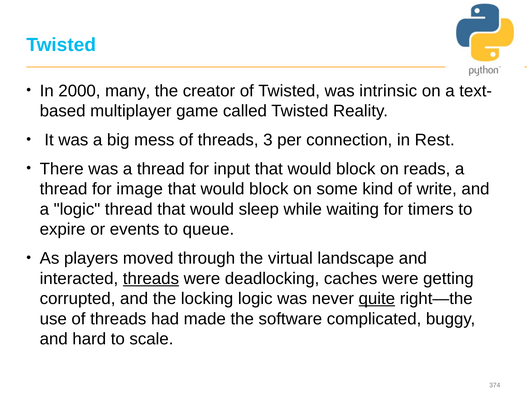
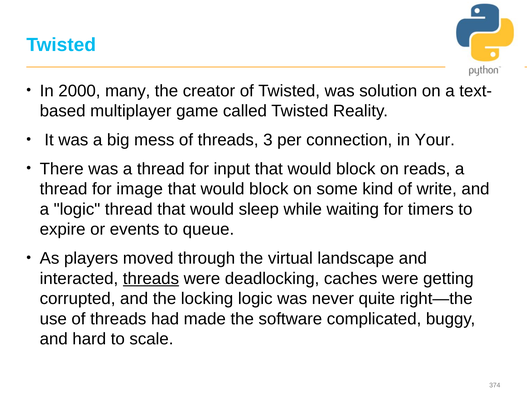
intrinsic: intrinsic -> solution (388, 91)
Rest: Rest -> Your (435, 140)
quite underline: present -> none (377, 299)
